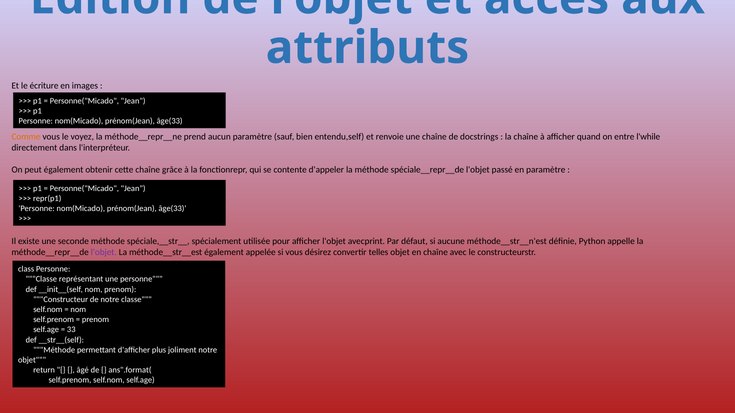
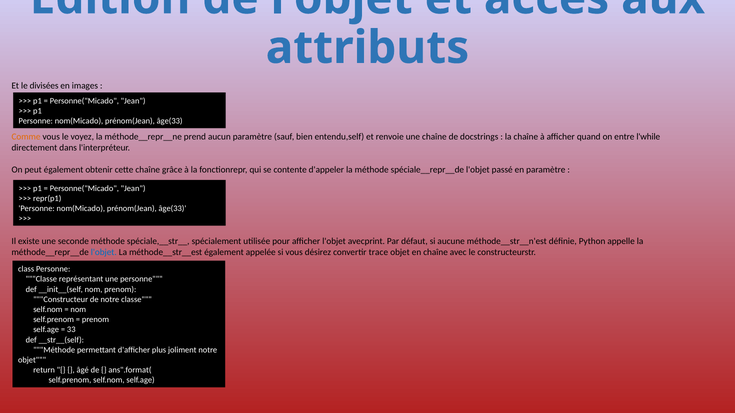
écriture: écriture -> divisées (44, 86)
l'objet colour: purple -> blue (104, 252)
telles: telles -> trace (378, 252)
